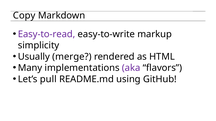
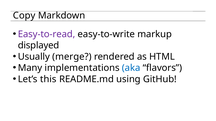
simplicity: simplicity -> displayed (39, 46)
aka colour: purple -> blue (131, 68)
pull: pull -> this (48, 79)
